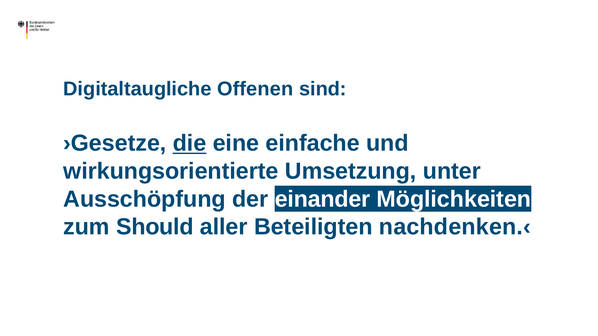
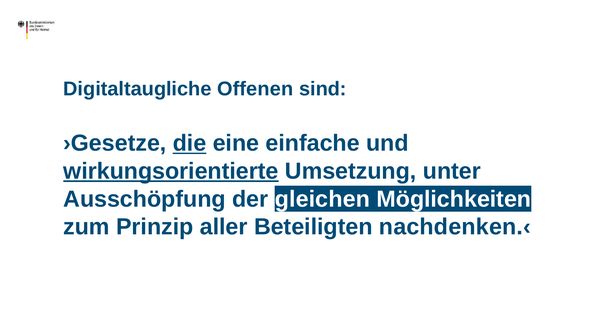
wirkungsorientierte underline: none -> present (171, 171)
einander: einander -> gleichen (322, 199)
Should: Should -> Prinzip (155, 227)
